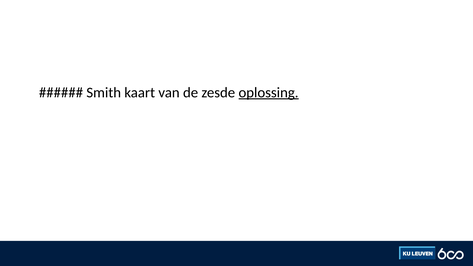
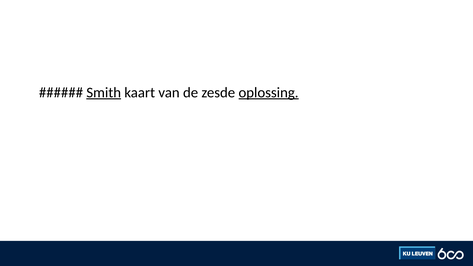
Smith underline: none -> present (104, 93)
